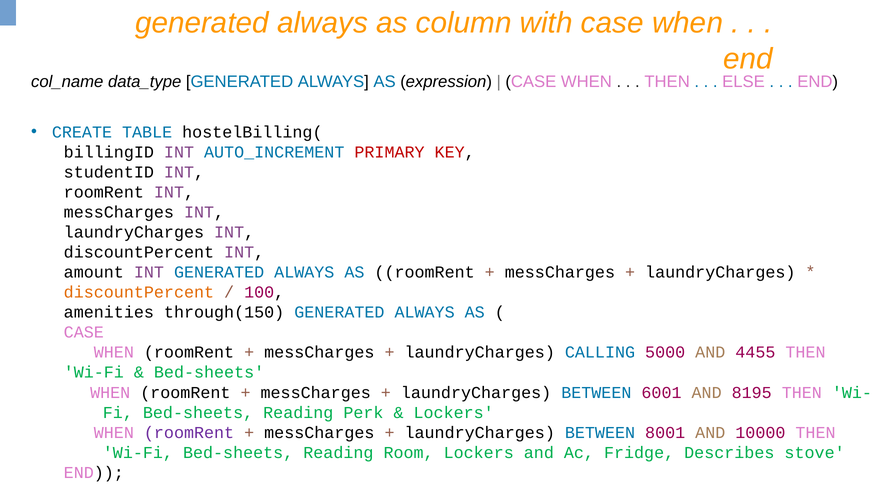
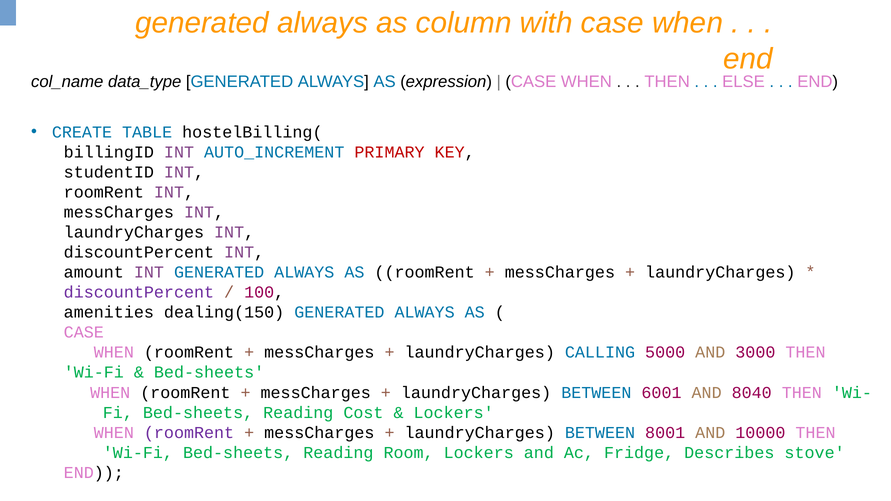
discountPercent colour: orange -> purple (139, 292)
through(150: through(150 -> dealing(150 (224, 312)
4455: 4455 -> 3000 (755, 353)
8195: 8195 -> 8040 (752, 393)
Perk: Perk -> Cost (363, 413)
